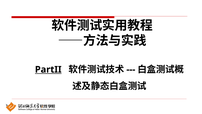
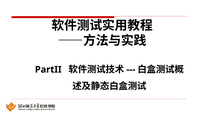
PartII underline: present -> none (48, 69)
